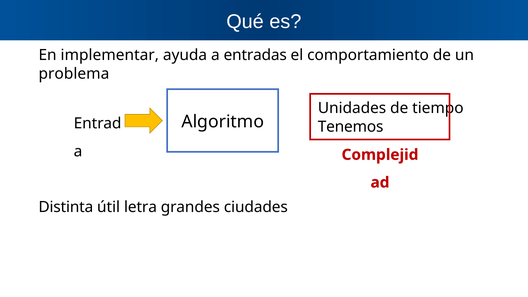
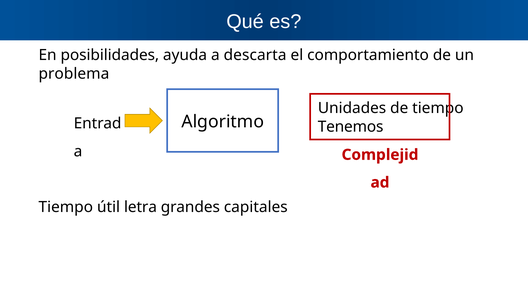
implementar: implementar -> posibilidades (110, 55)
entradas: entradas -> descarta (255, 55)
Distinta: Distinta -> Tiempo (66, 207)
ciudades: ciudades -> capitales (256, 207)
